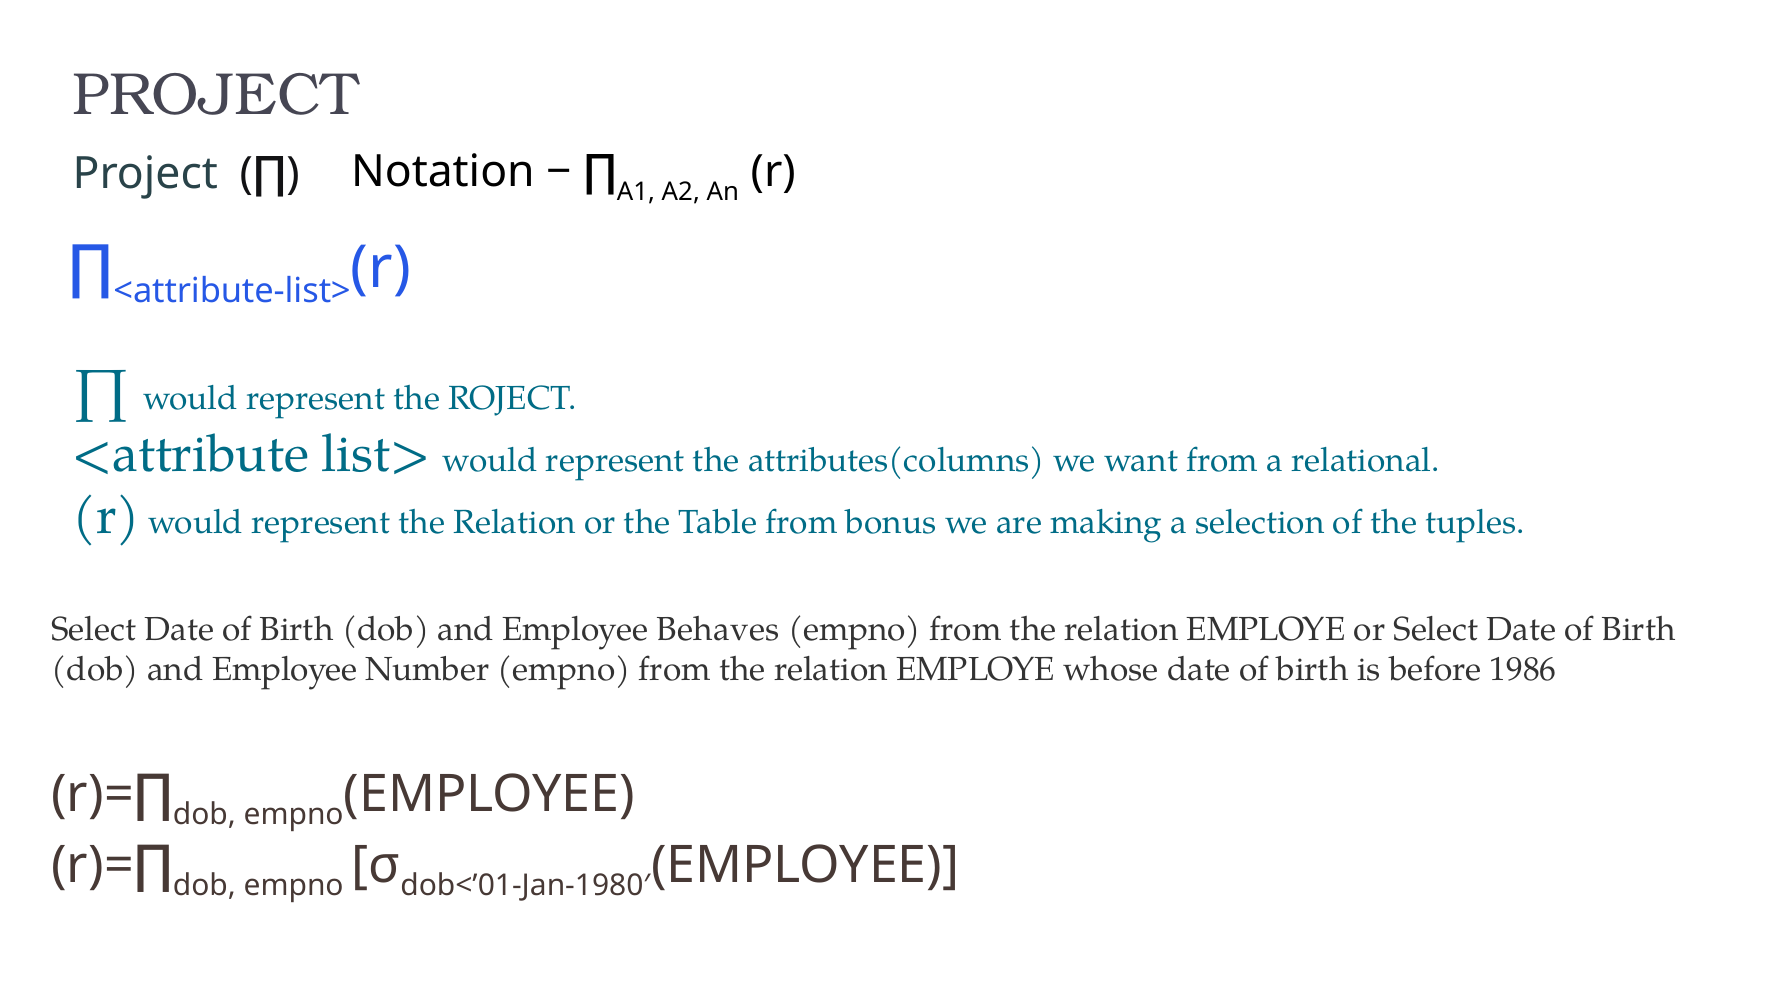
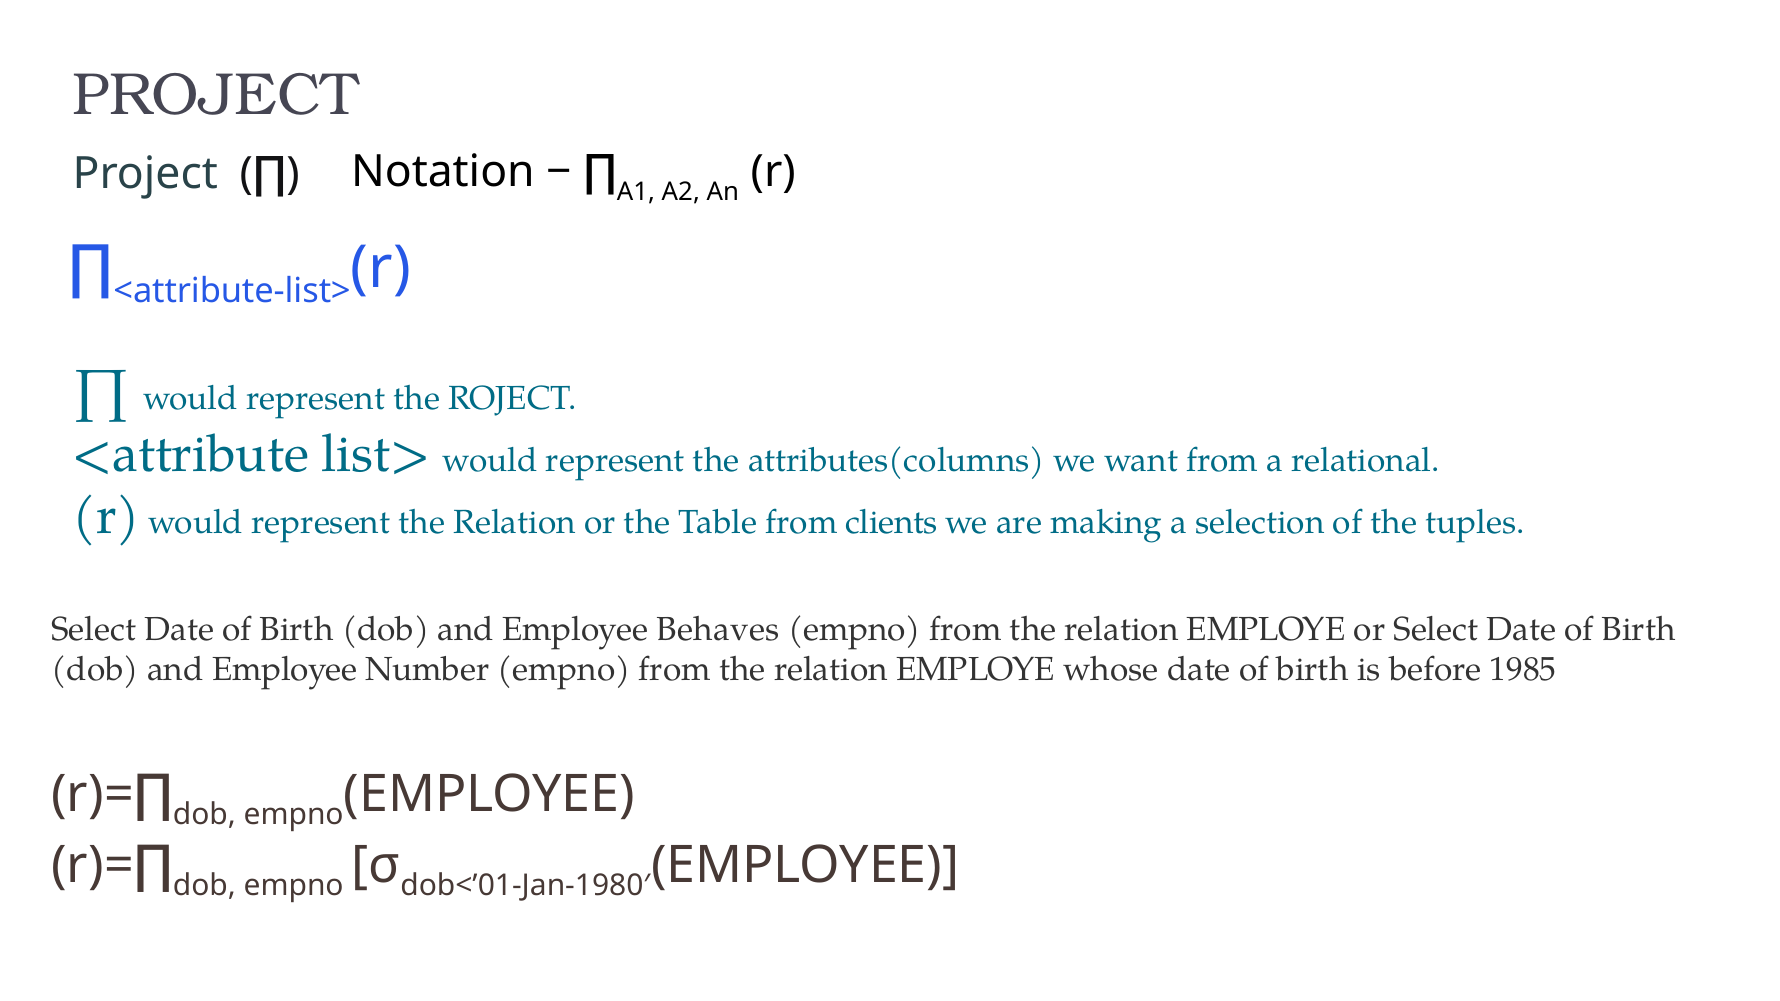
bonus: bonus -> clients (892, 523)
1986: 1986 -> 1985 (1523, 670)
